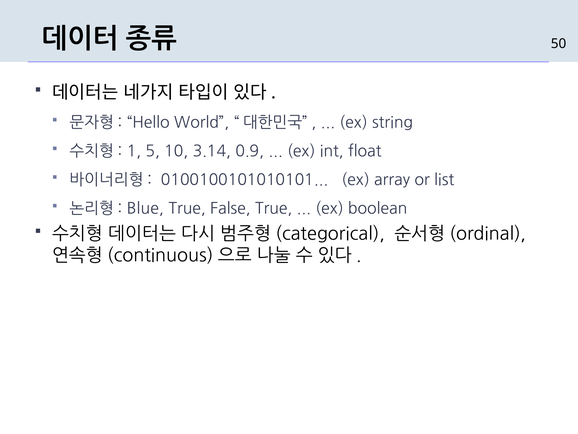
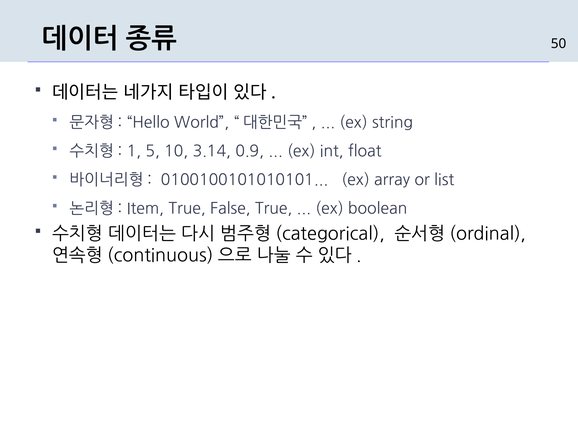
Blue: Blue -> Item (145, 208)
